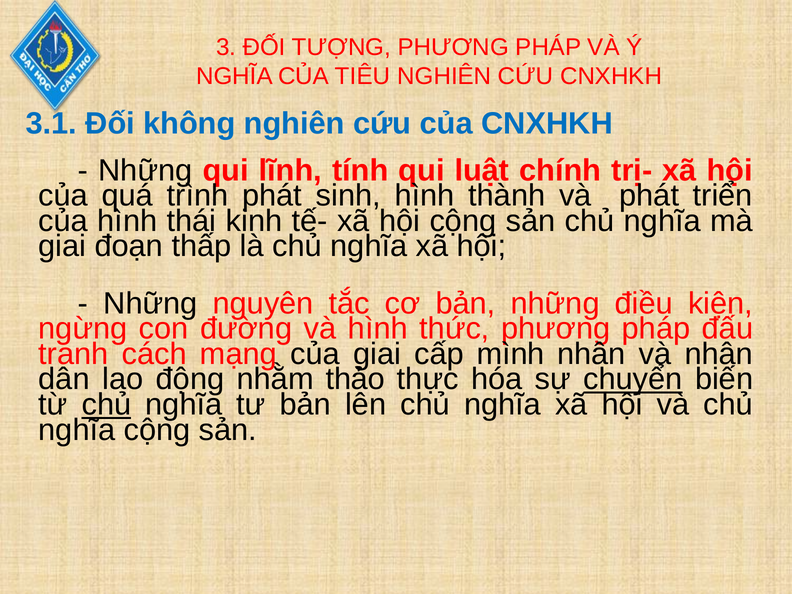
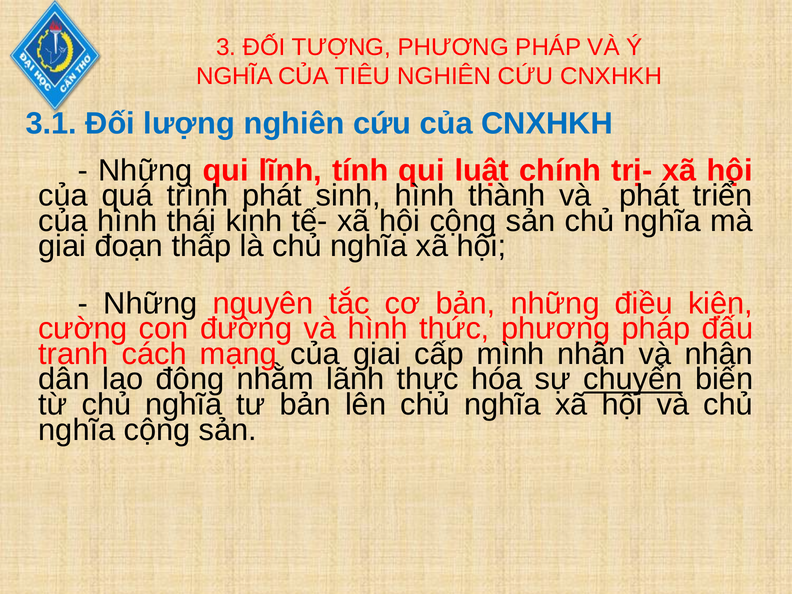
không: không -> lượng (189, 124)
ngừng: ngừng -> cường (83, 329)
thảo: thảo -> lãnh (355, 379)
chủ underline: present -> none (106, 405)
